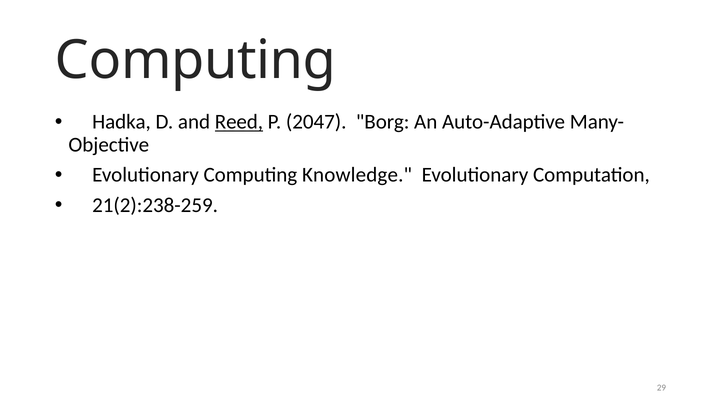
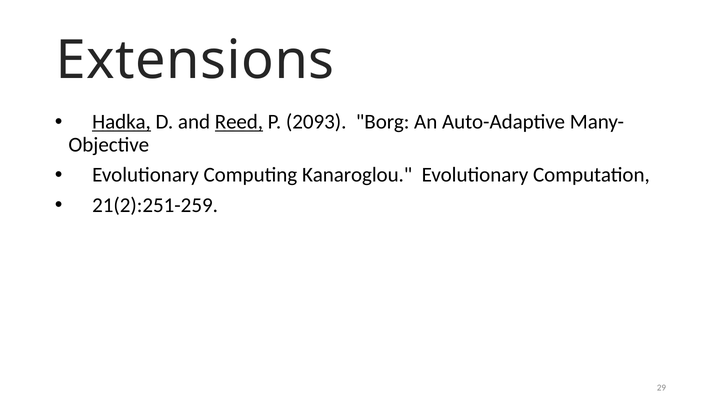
Computing: Computing -> Extensions (195, 60)
Hadka underline: none -> present (122, 122)
2047: 2047 -> 2093 (316, 122)
Knowledge: Knowledge -> Kanaroglou (357, 175)
21(2):238-259: 21(2):238-259 -> 21(2):251-259 (155, 205)
